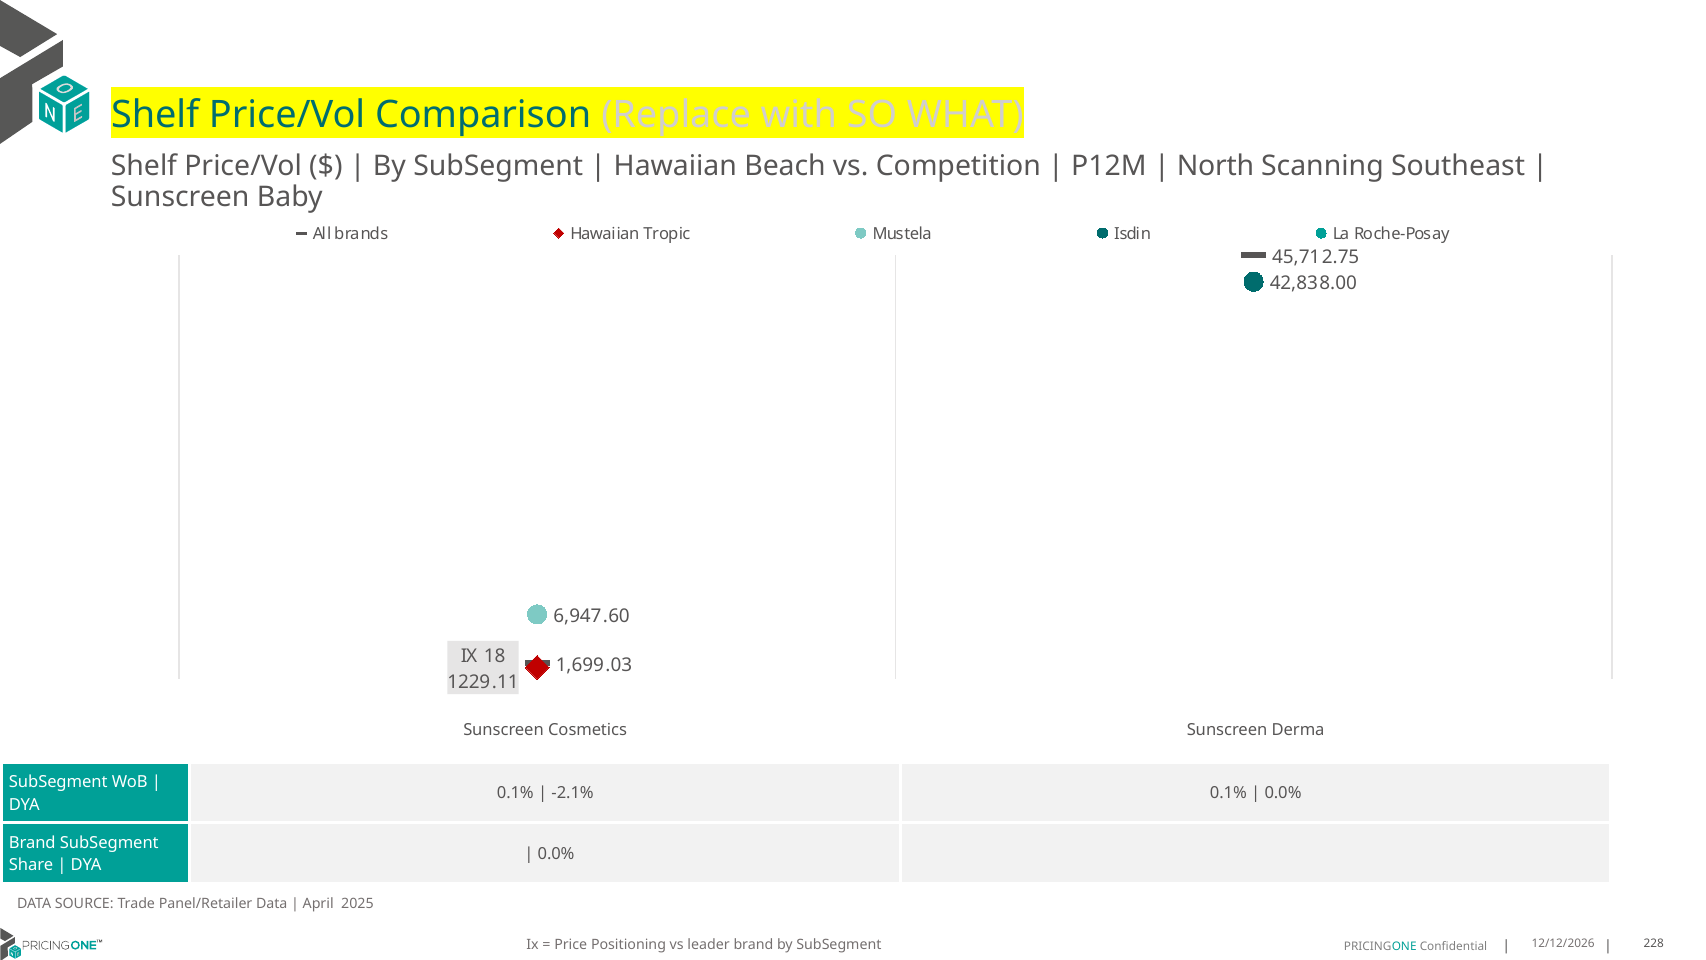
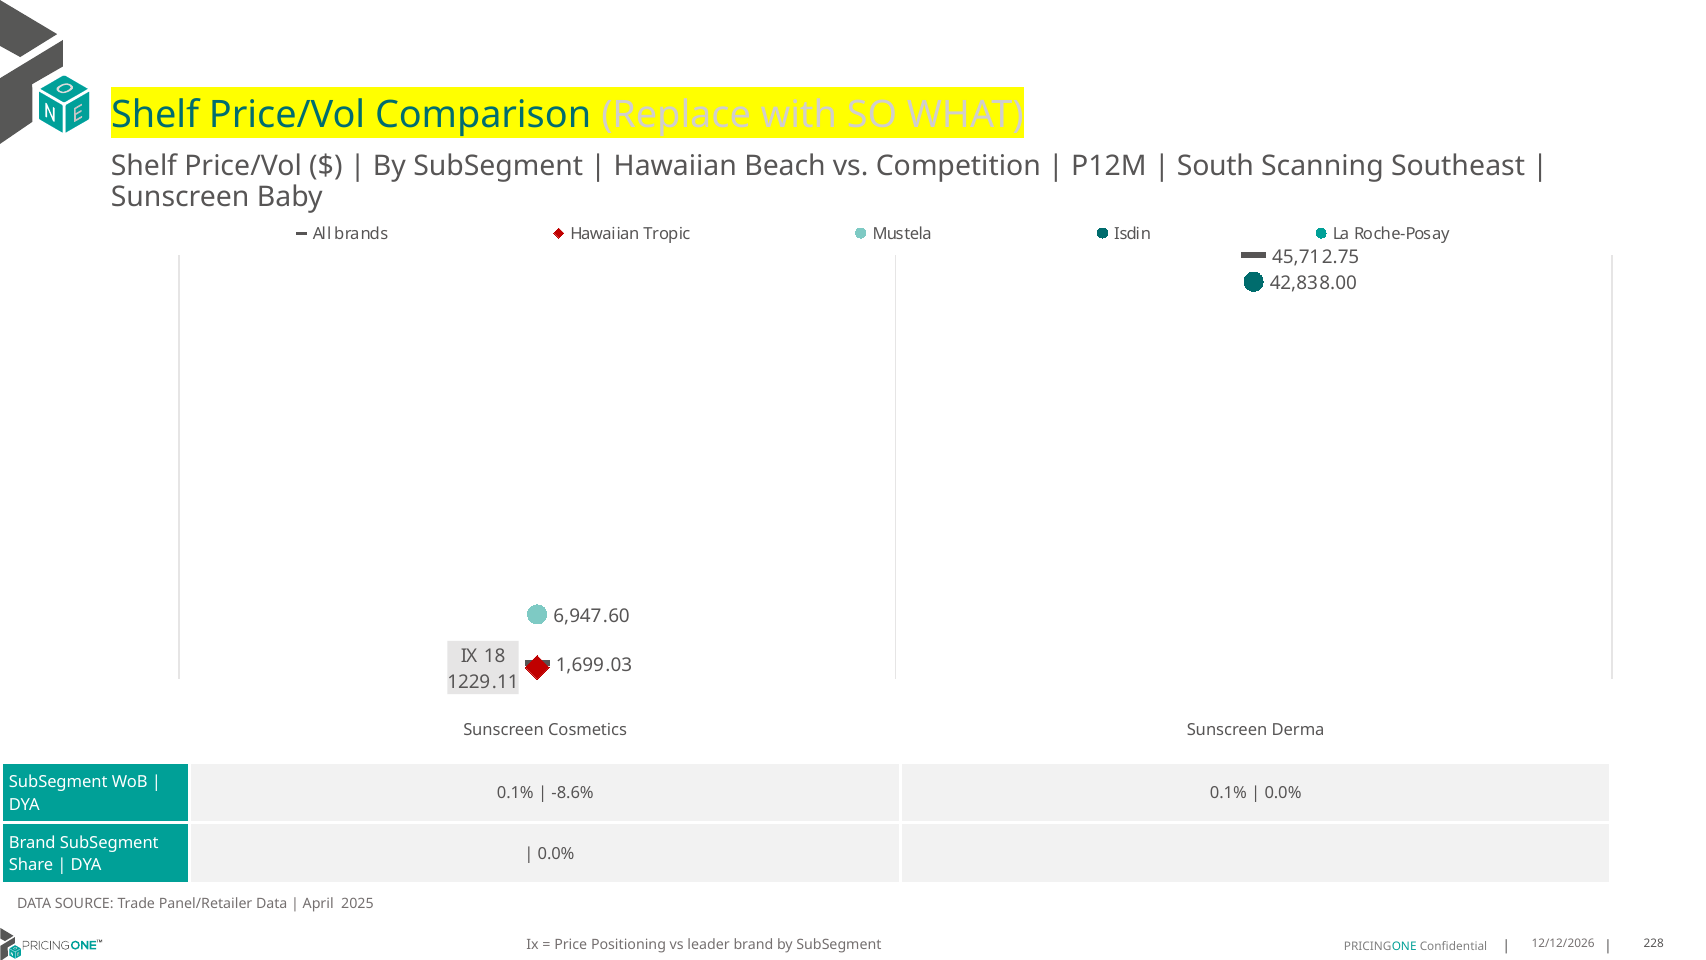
North: North -> South (1215, 166)
-2.1%: -2.1% -> -8.6% (573, 793)
